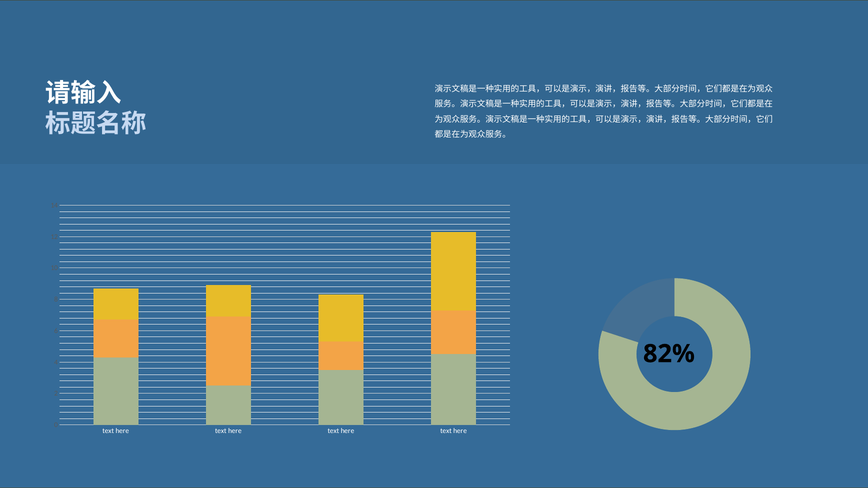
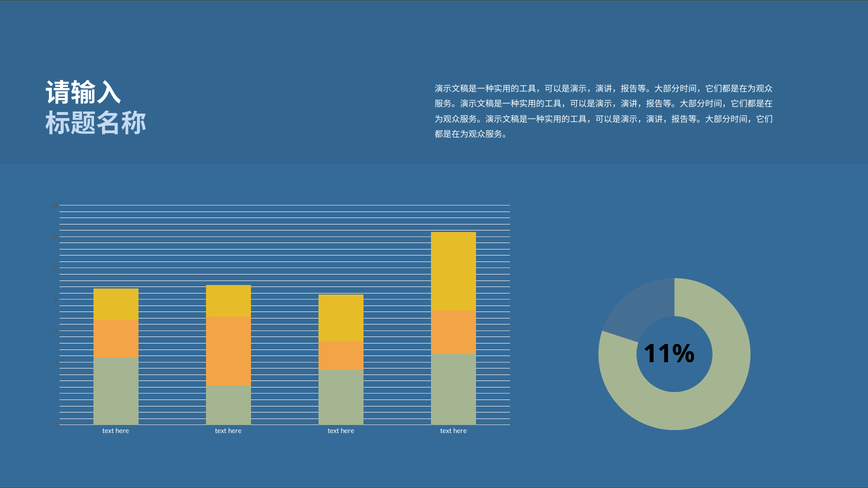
82%: 82% -> 11% (669, 354)
